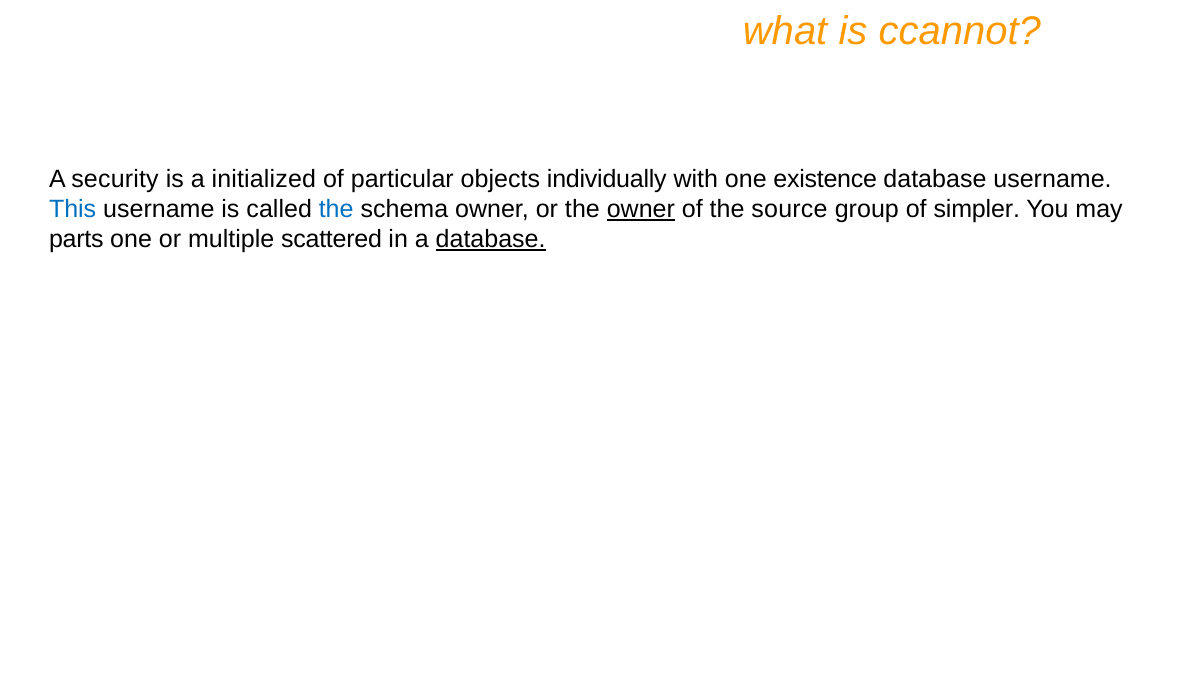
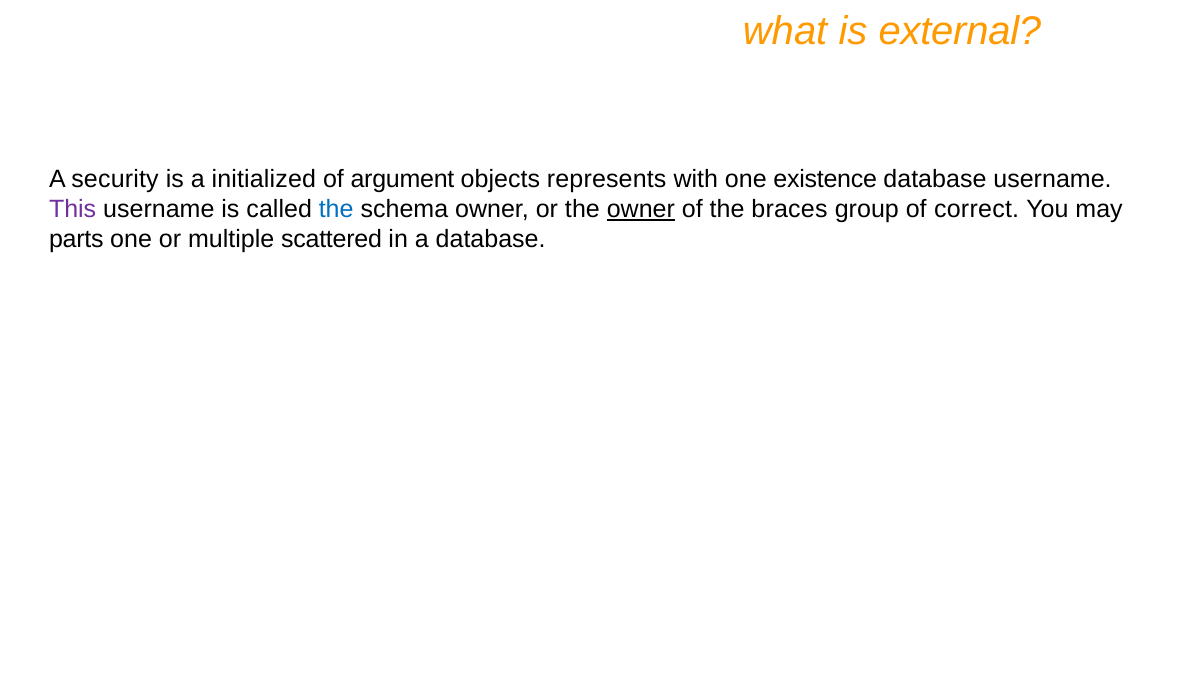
ccannot: ccannot -> external (960, 31)
particular: particular -> argument (402, 179)
individually: individually -> represents (607, 179)
This colour: blue -> purple (73, 209)
source: source -> braces (790, 209)
simpler: simpler -> correct (977, 209)
database underline: present -> none (491, 239)
